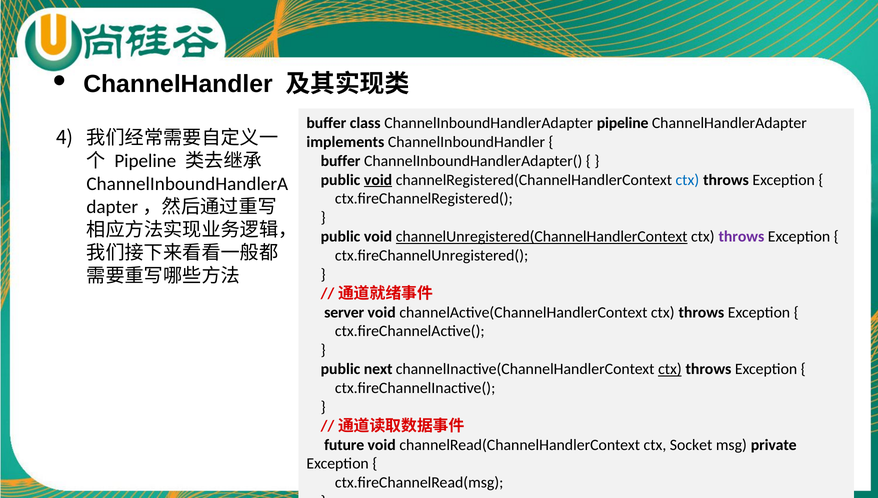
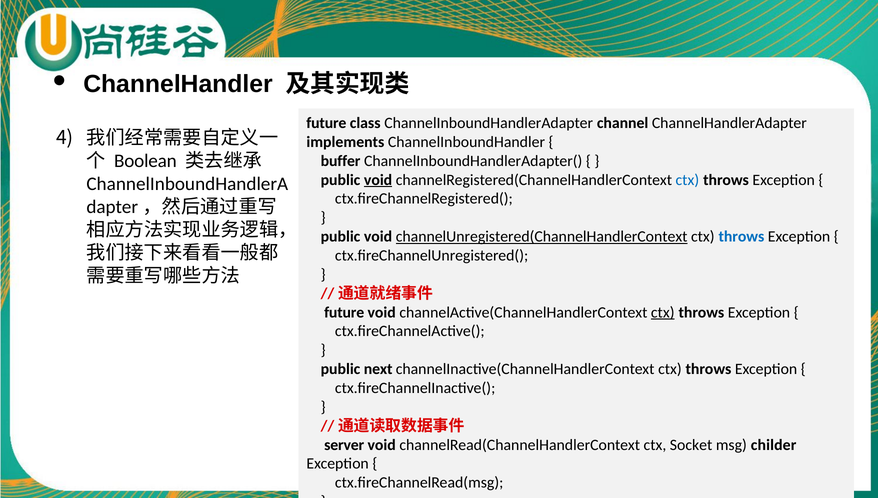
buffer: buffer -> future (326, 123)
ChannelInboundHandlerAdapter pipeline: pipeline -> channel (623, 123)
Pipeline: Pipeline -> Boolean (145, 161)
throws colour: purple -> blue (741, 237)
server: server -> future (344, 312)
ctx underline: none -> present (663, 312)
ctx underline: present -> none (670, 369)
future: future -> server (344, 445)
private: private -> childer (774, 445)
